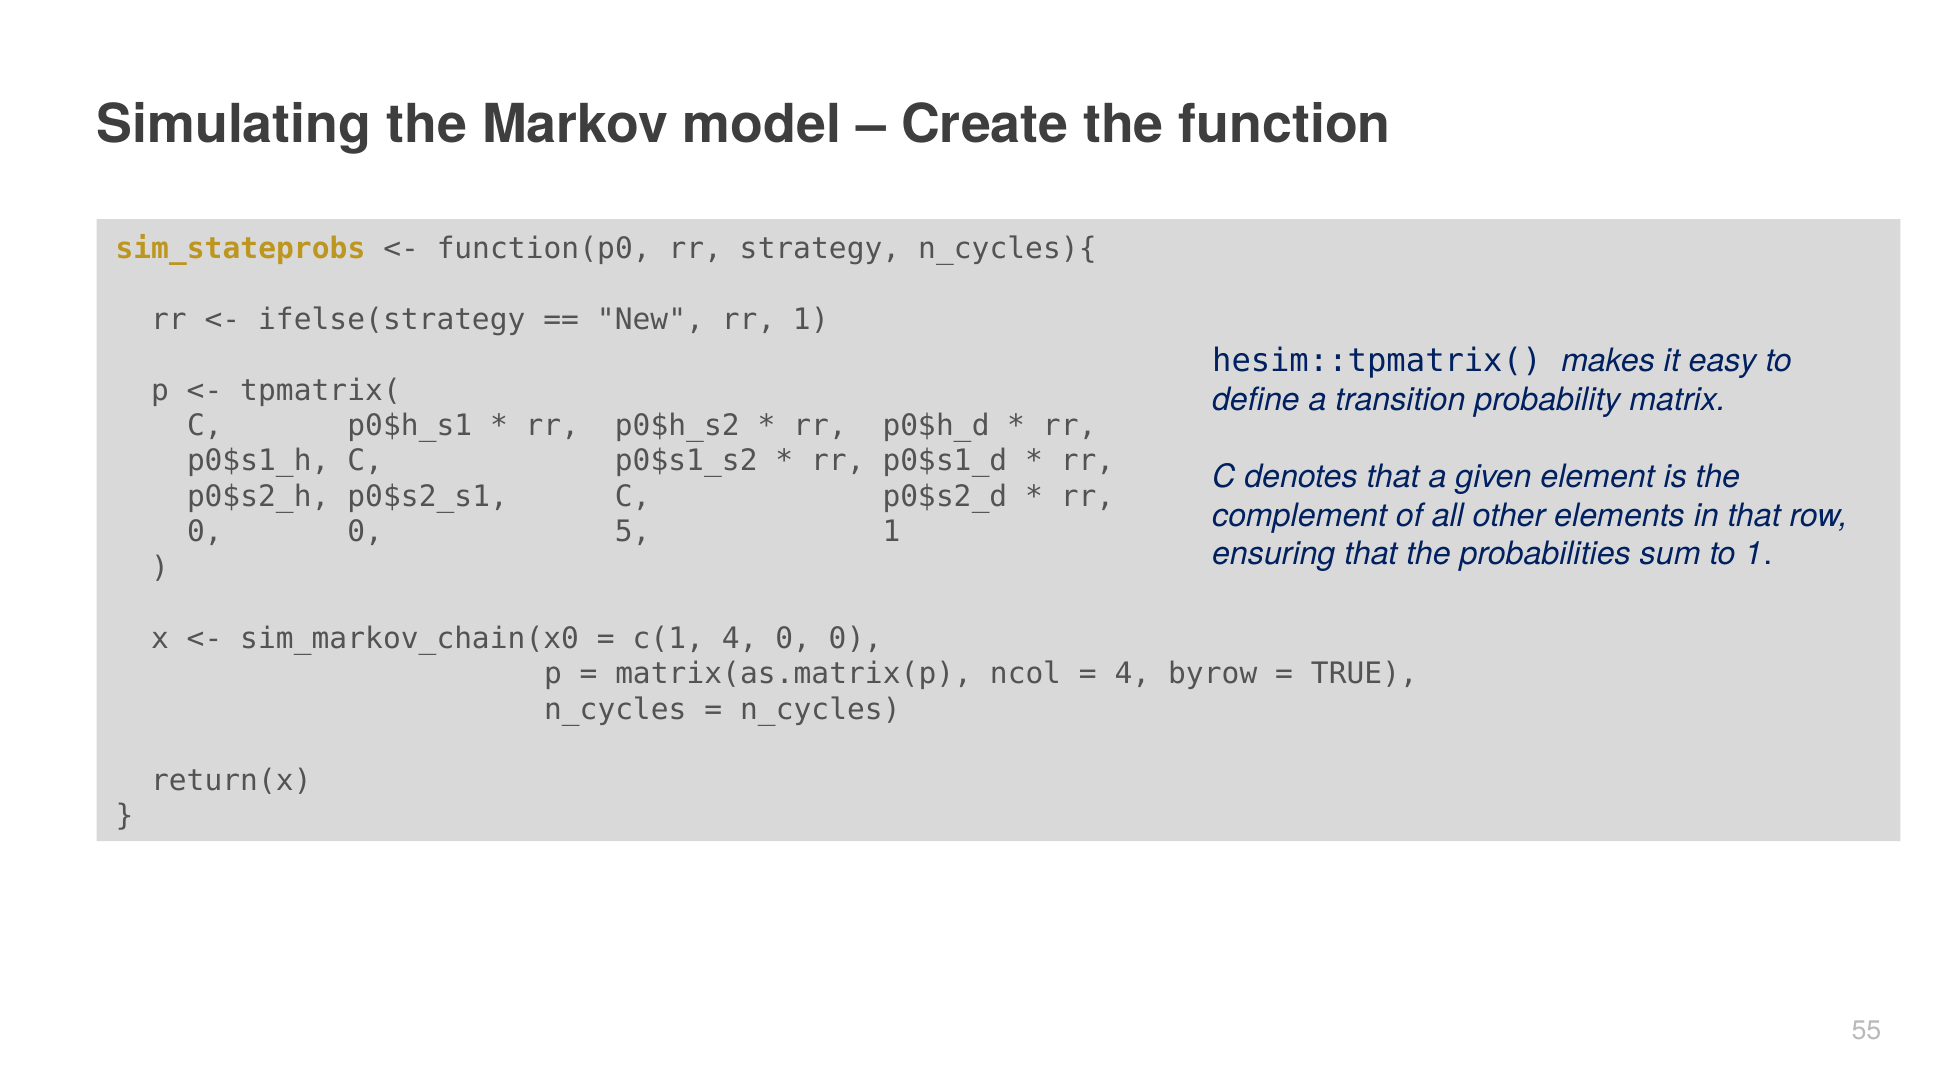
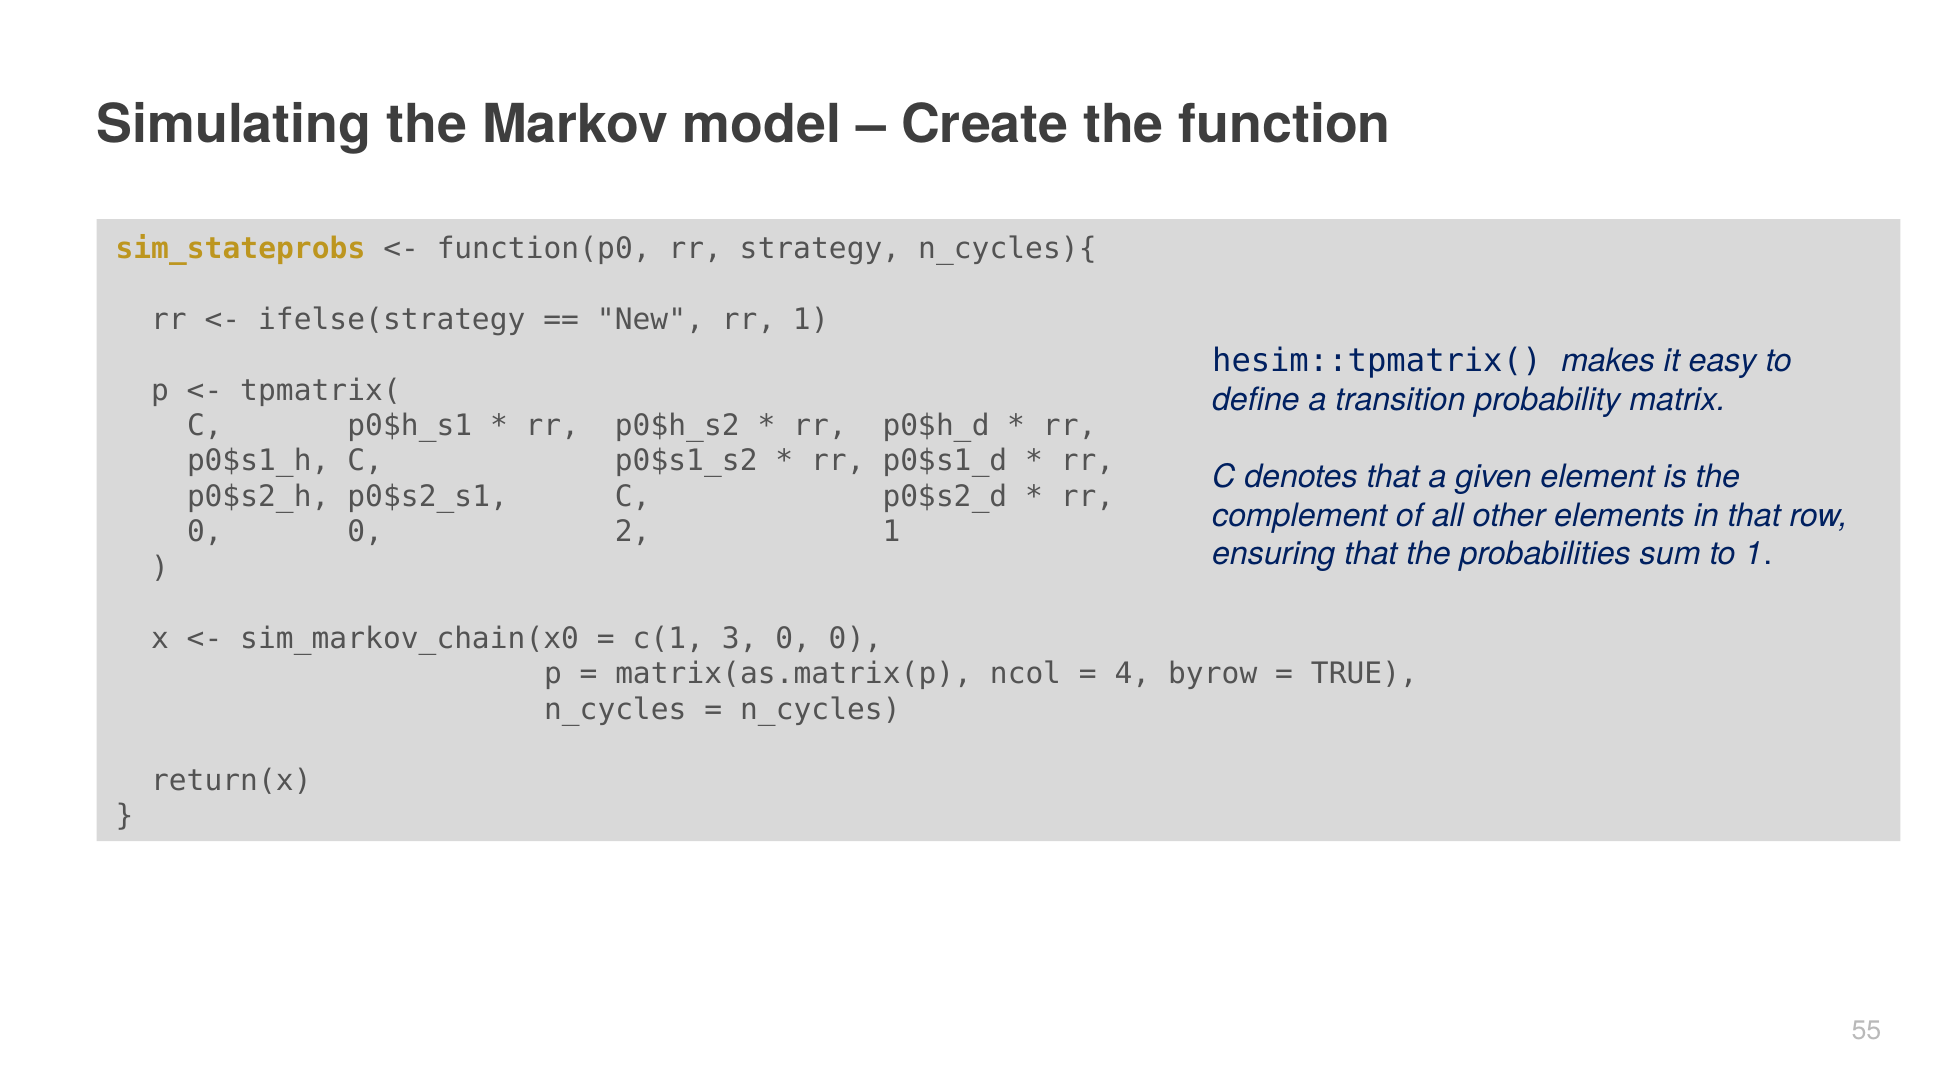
5: 5 -> 2 (633, 532)
c(1 4: 4 -> 3 (740, 639)
